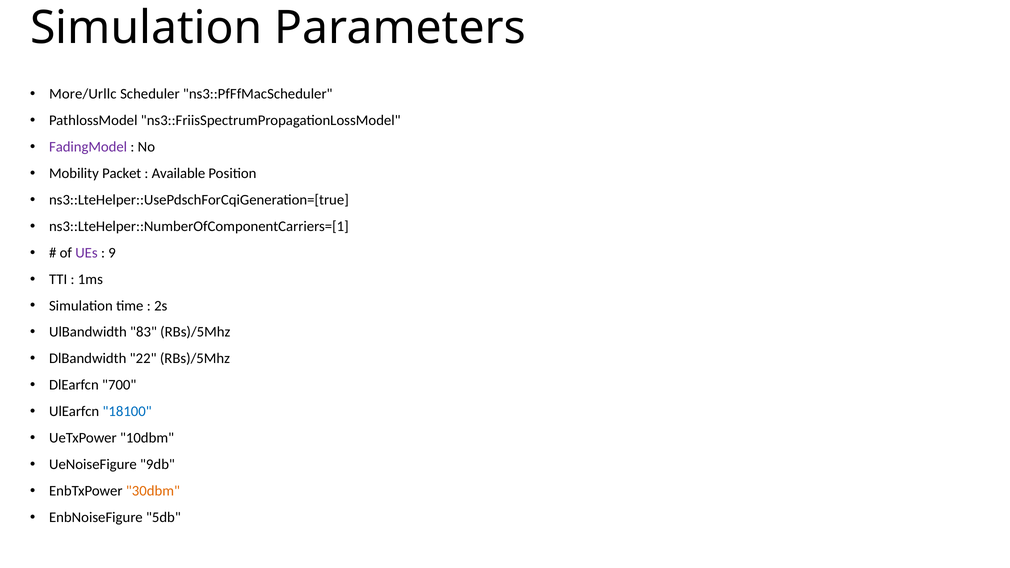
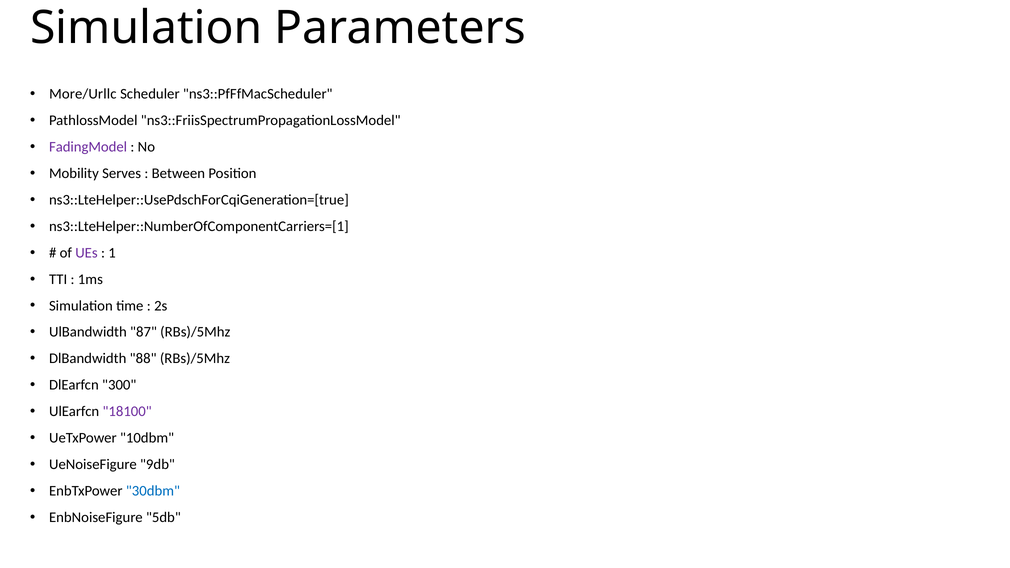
Packet: Packet -> Serves (122, 173)
Available: Available -> Between (178, 173)
9: 9 -> 1 (112, 253)
83: 83 -> 87 (143, 332)
22: 22 -> 88 (143, 359)
700: 700 -> 300 (119, 385)
18100 colour: blue -> purple (127, 412)
30dbm colour: orange -> blue (153, 491)
